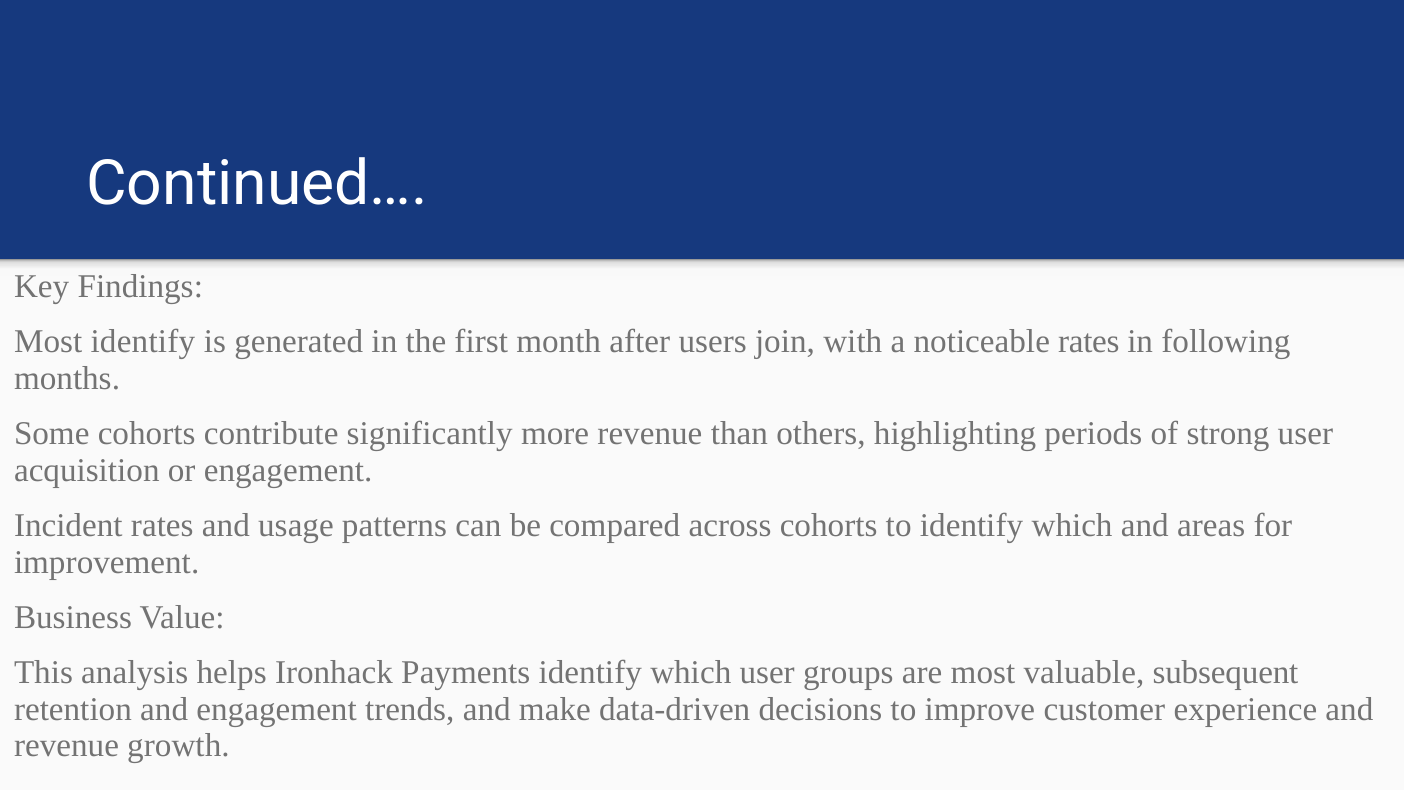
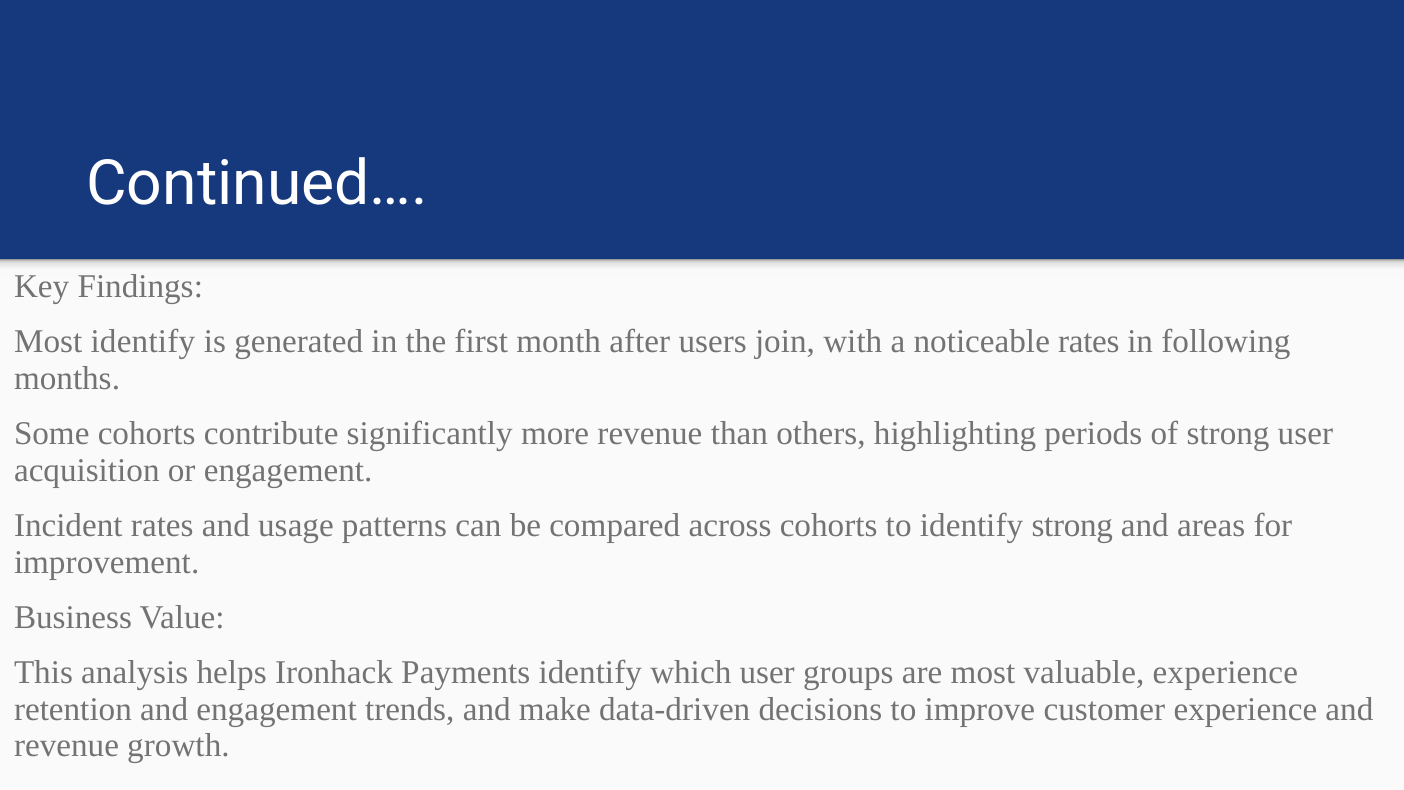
to identify which: which -> strong (1072, 525)
valuable subsequent: subsequent -> experience (1225, 673)
